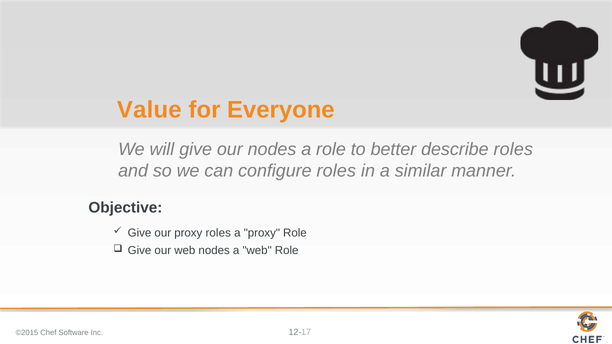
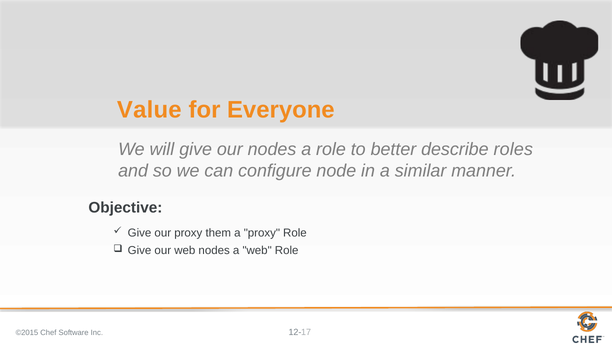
configure roles: roles -> node (336, 171)
proxy roles: roles -> them (218, 233)
